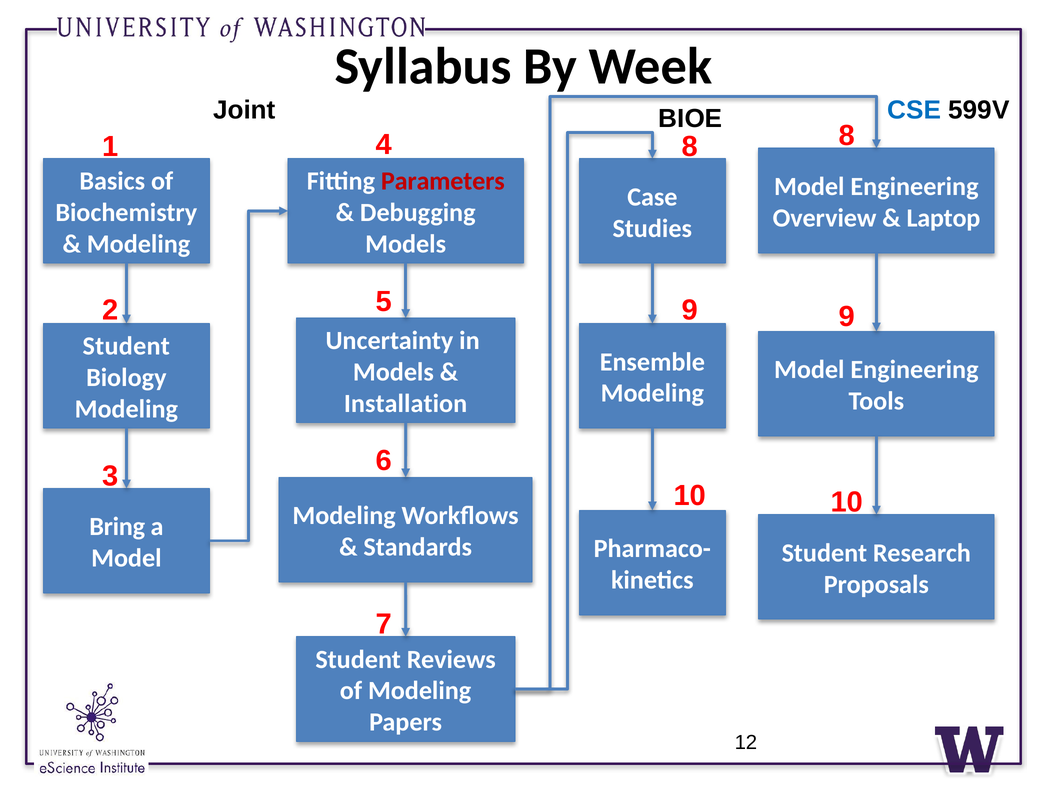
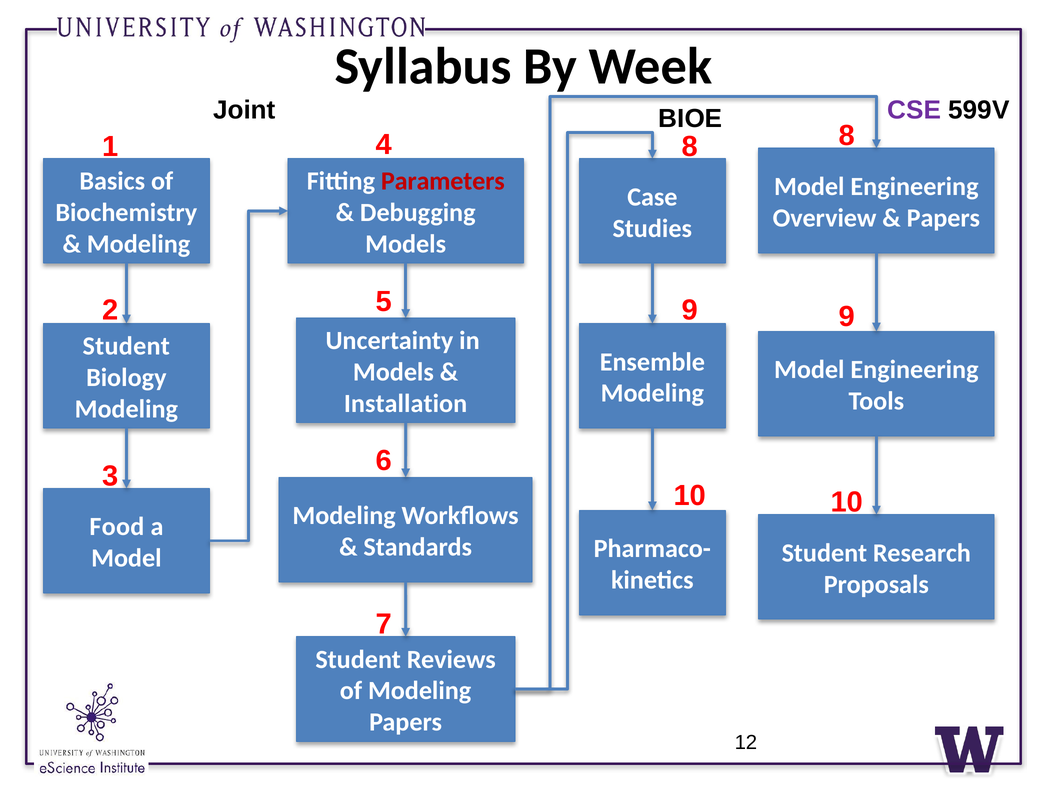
CSE colour: blue -> purple (914, 110)
Laptop: Laptop -> Papers (943, 218)
Bring: Bring -> Food (117, 527)
